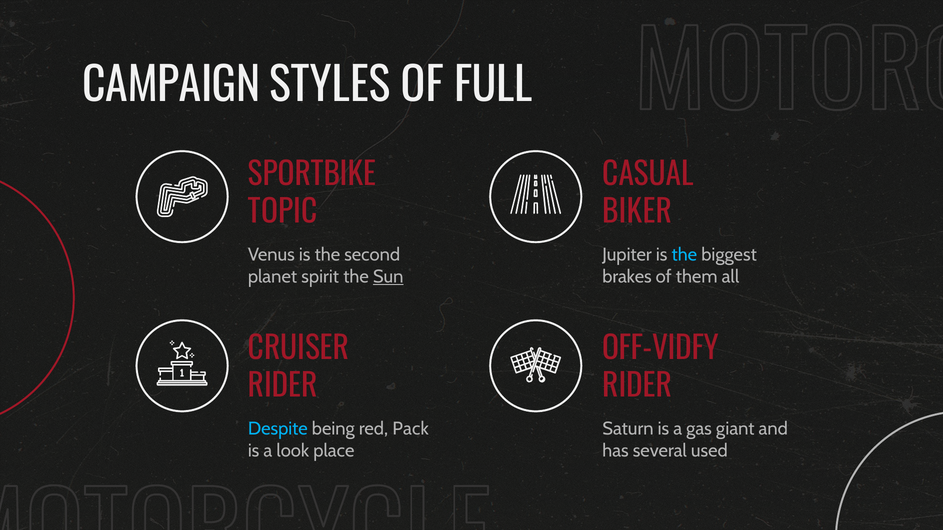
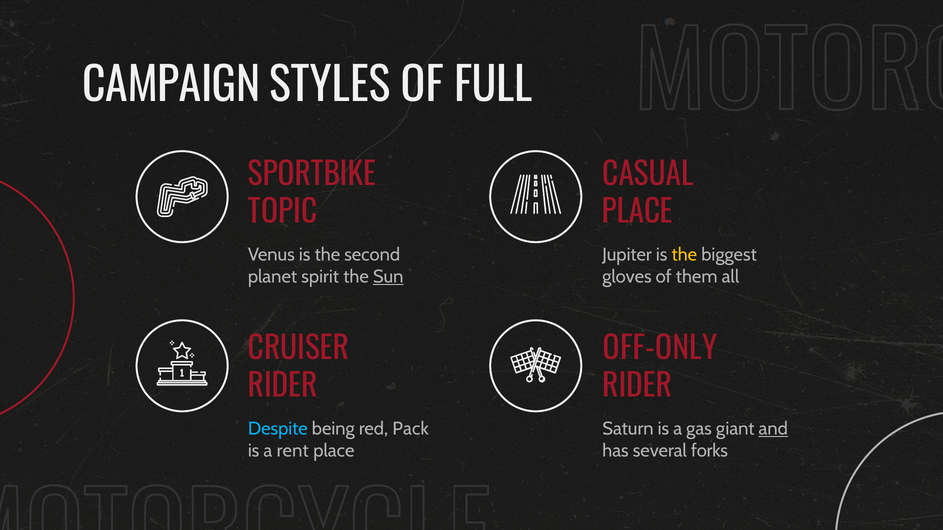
BIKER: BIKER -> PLACE (637, 213)
the colour: light blue -> yellow (684, 255)
brakes: brakes -> gloves (627, 277)
OFF-VIDFY: OFF-VIDFY -> OFF-ONLY (660, 349)
and underline: none -> present (773, 429)
look: look -> rent (293, 451)
used: used -> forks (709, 451)
